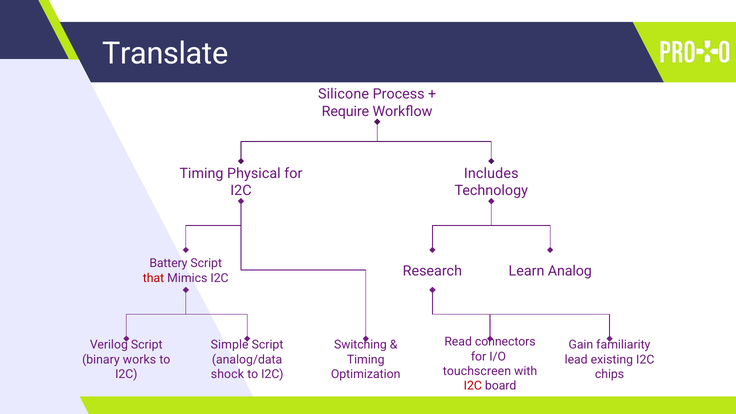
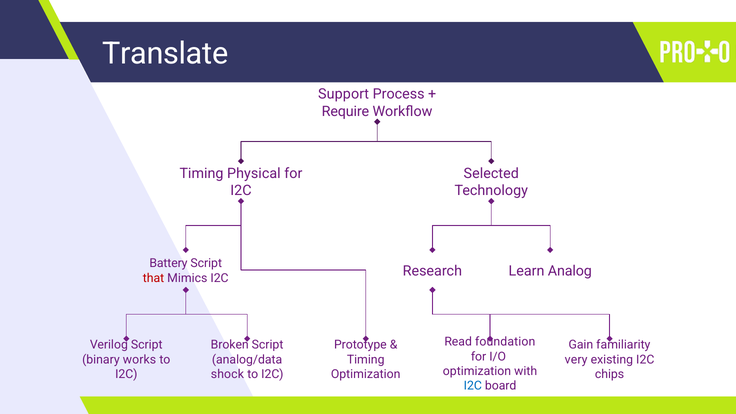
Silicone: Silicone -> Support (344, 94)
Includes: Includes -> Selected (491, 174)
connectors: connectors -> foundation (505, 342)
Simple: Simple -> Broken (230, 345)
Switching: Switching -> Prototype (360, 345)
lead: lead -> very (576, 360)
touchscreen: touchscreen -> optimization (477, 371)
I2C colour: red -> blue (473, 386)
